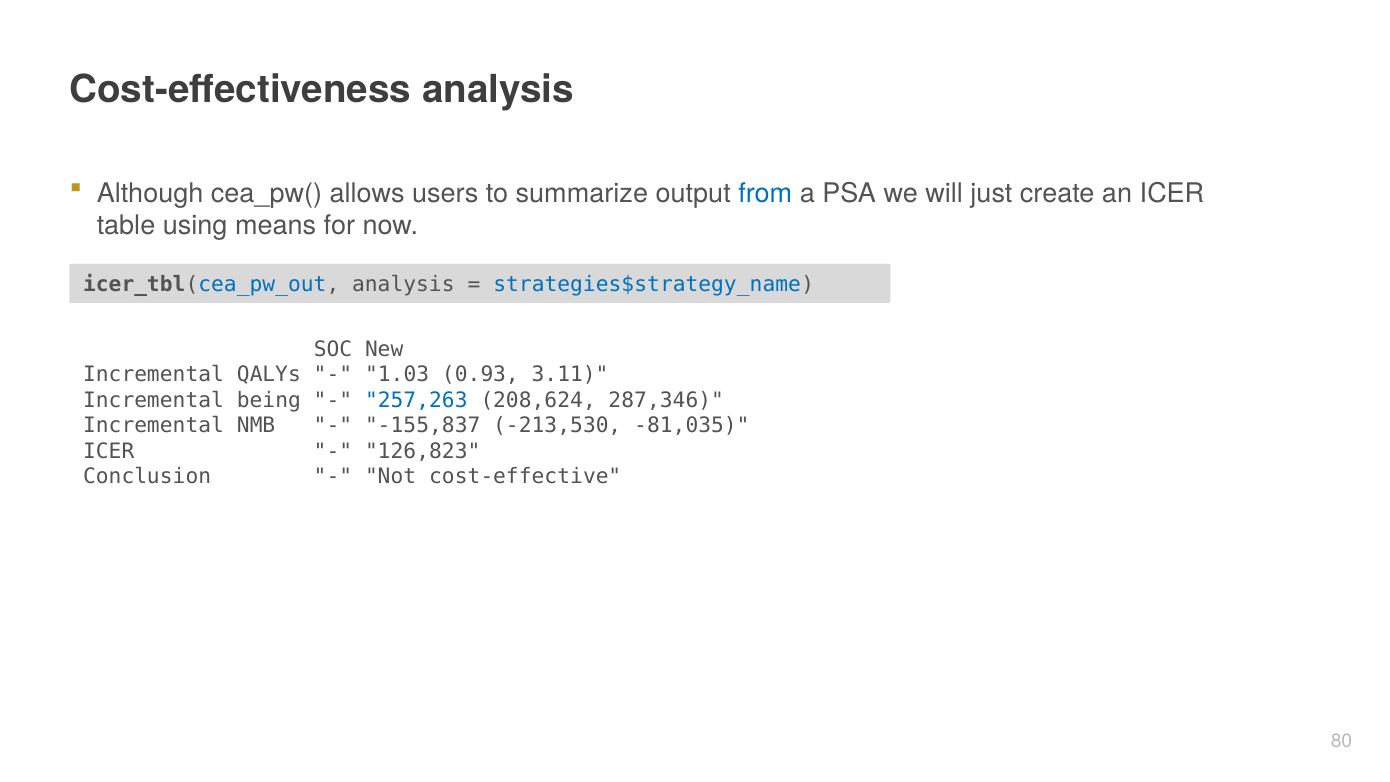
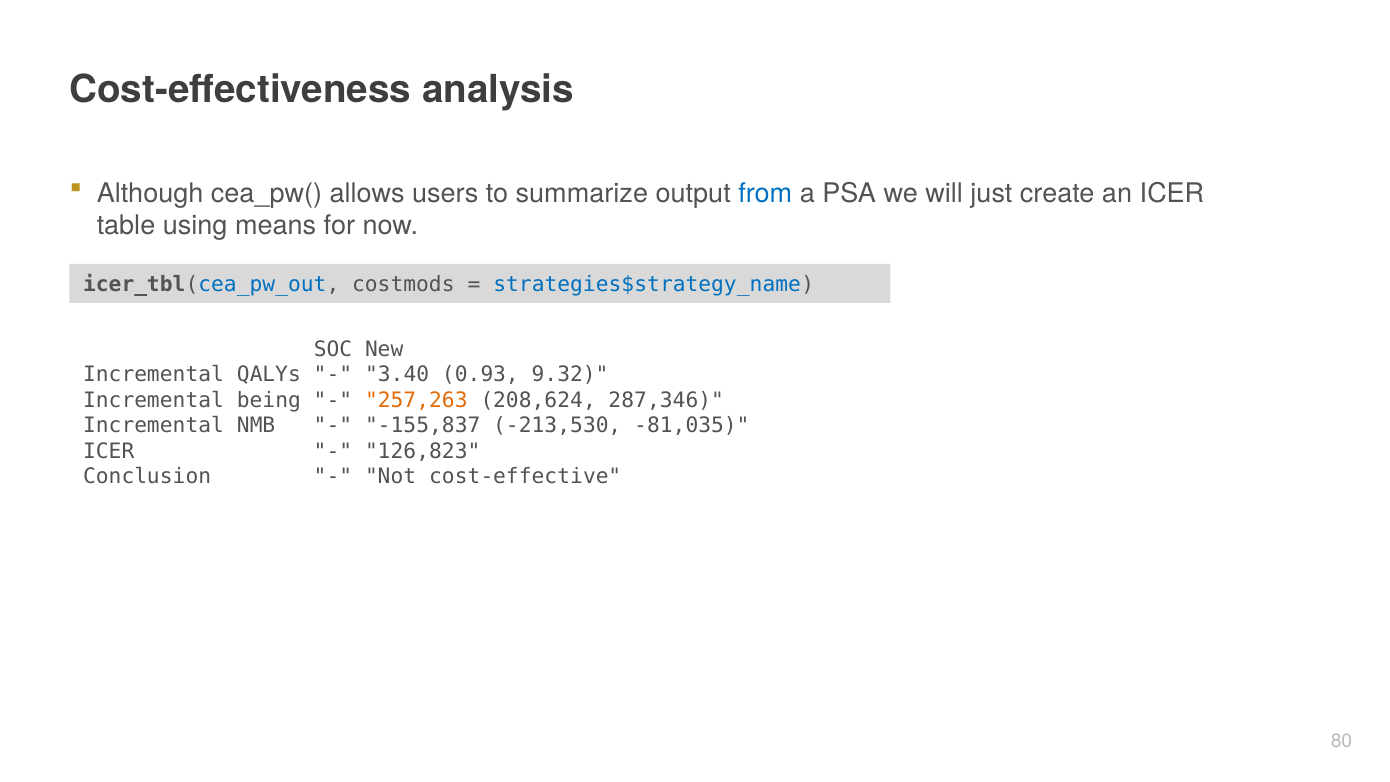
icer_tbl(cea_pw_out analysis: analysis -> costmods (403, 285)
1.03: 1.03 -> 3.40 (397, 375)
3.11: 3.11 -> 9.32 (570, 375)
257,263 colour: blue -> orange (416, 400)
